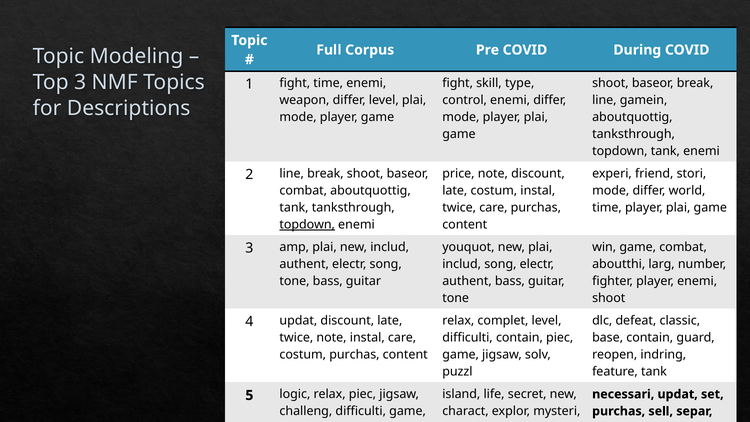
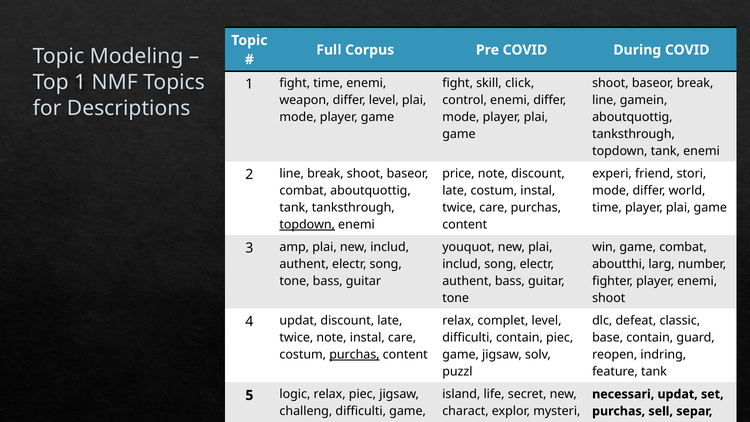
Top 3: 3 -> 1 (80, 82)
type: type -> click (520, 83)
purchas underline: none -> present (354, 355)
